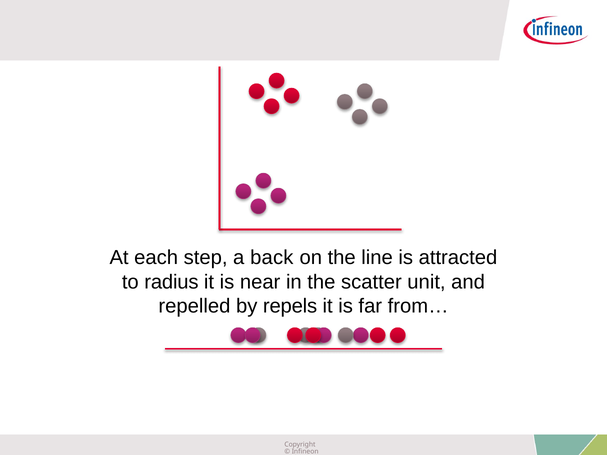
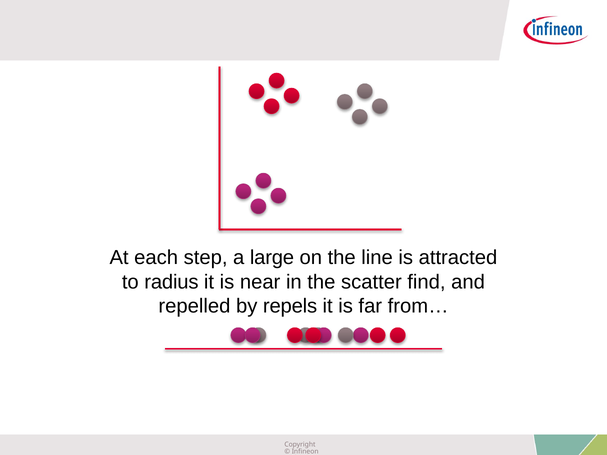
back: back -> large (272, 258)
unit: unit -> find (426, 282)
